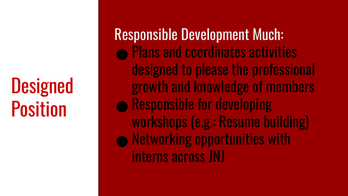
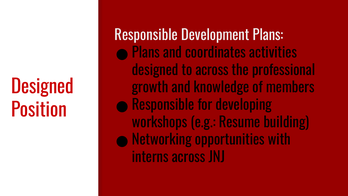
Development Much: Much -> Plans (268, 35)
to please: please -> across (212, 70)
